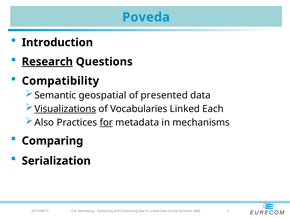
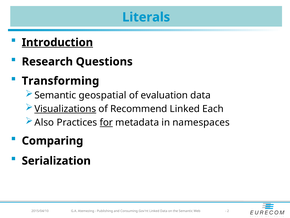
Poveda: Poveda -> Literals (146, 17)
Introduction underline: none -> present (57, 42)
Research underline: present -> none (47, 62)
Compatibility: Compatibility -> Transforming (60, 81)
presented: presented -> evaluation (164, 95)
Vocabularies: Vocabularies -> Recommend (139, 109)
mechanisms: mechanisms -> namespaces (201, 122)
